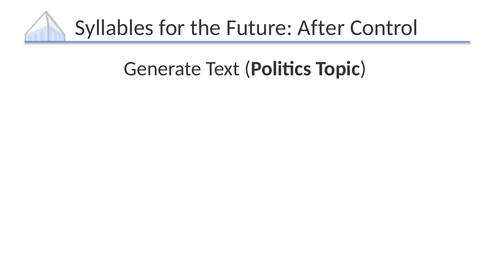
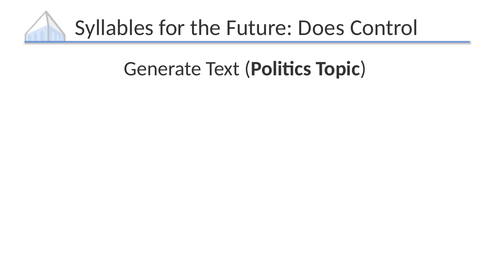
After: After -> Does (321, 28)
